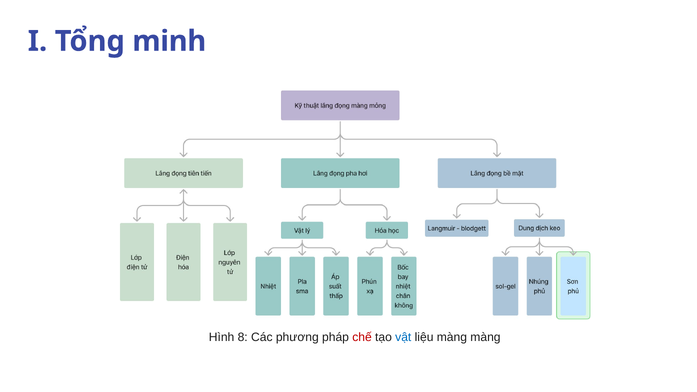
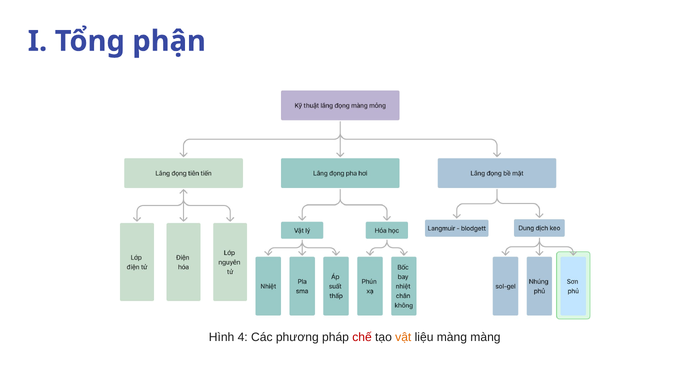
minh: minh -> phận (169, 41)
8: 8 -> 4 (243, 337)
vật colour: blue -> orange (403, 337)
